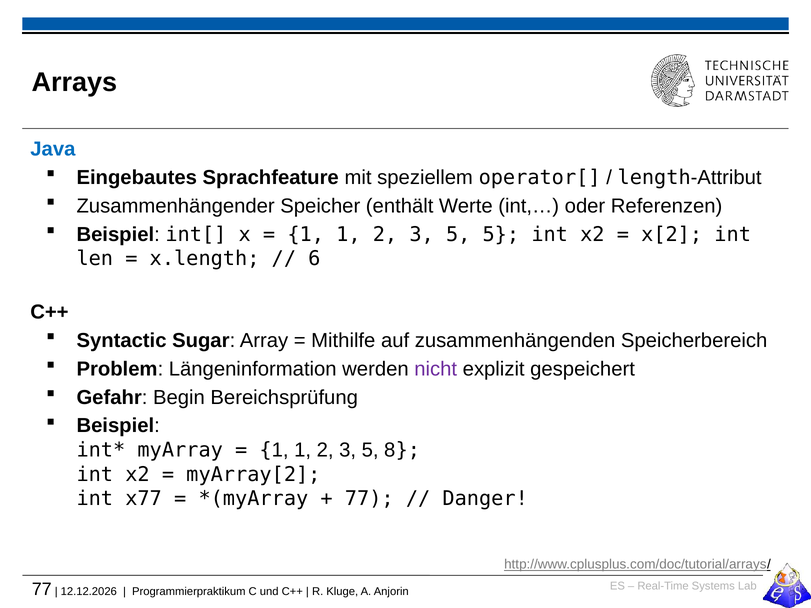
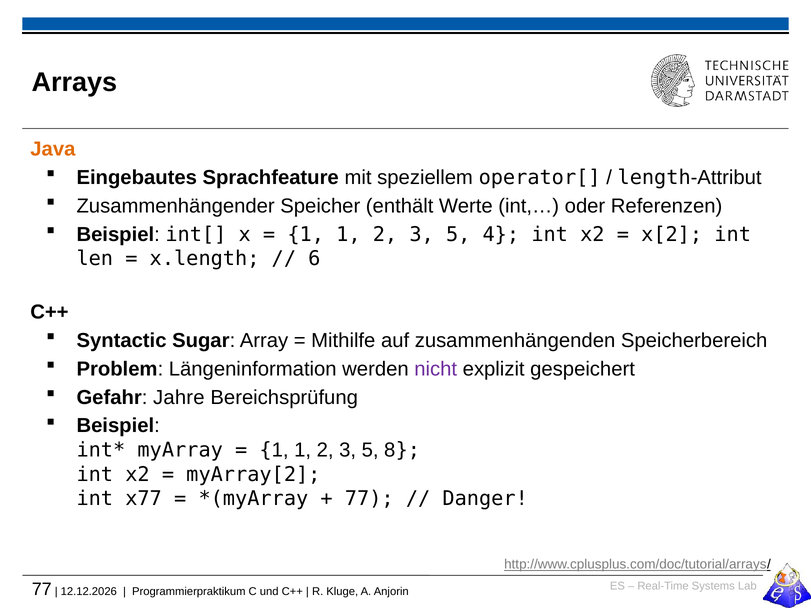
Java colour: blue -> orange (53, 149)
5 5: 5 -> 4 (501, 234)
Begin: Begin -> Jahre (179, 398)
